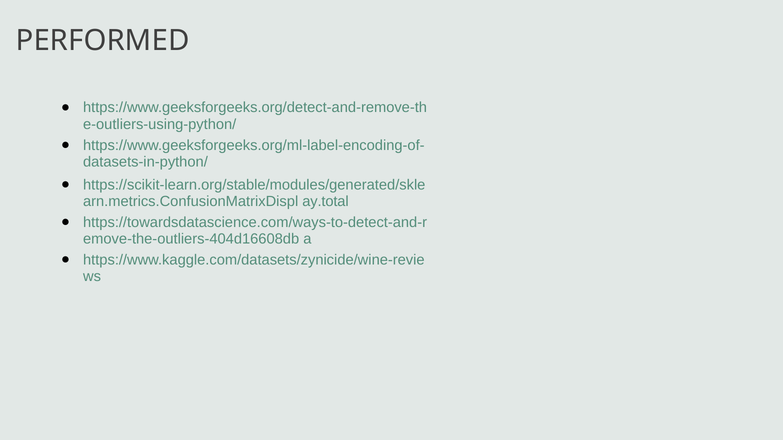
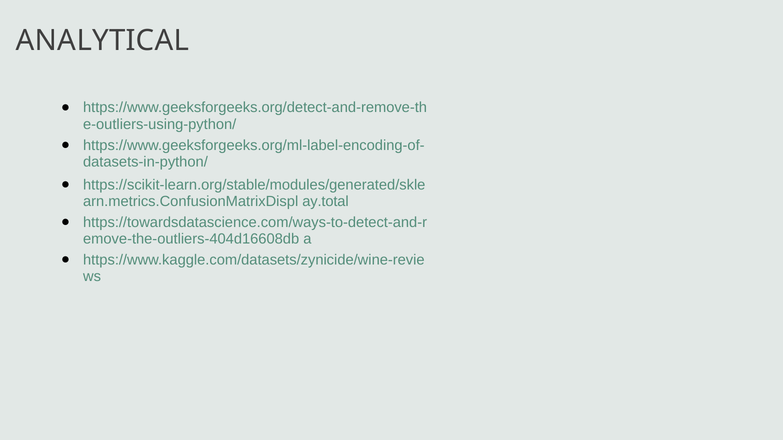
PERFORMED: PERFORMED -> ANALYTICAL (103, 40)
